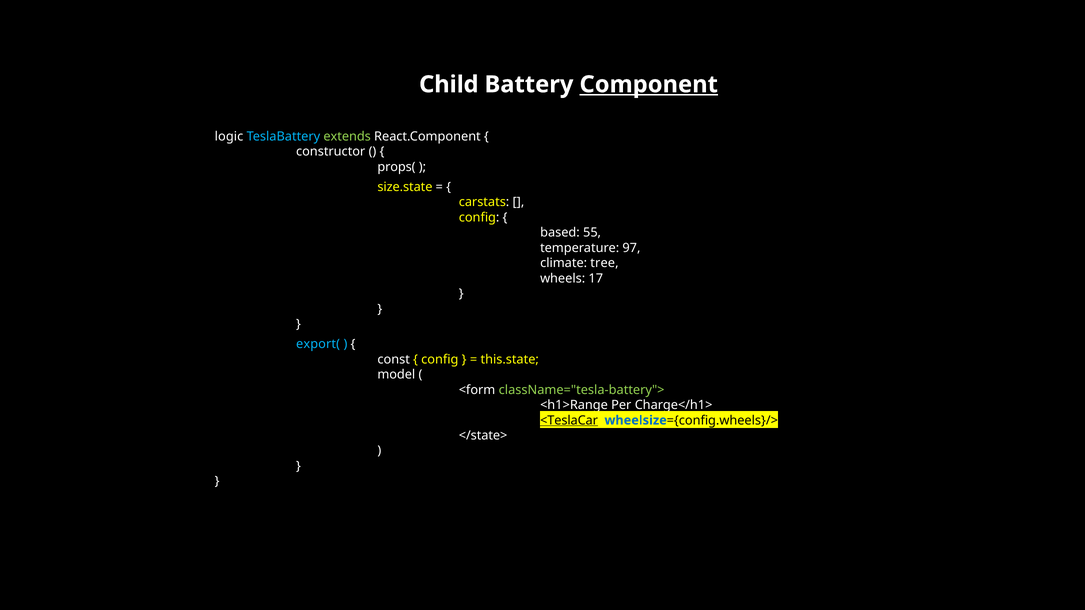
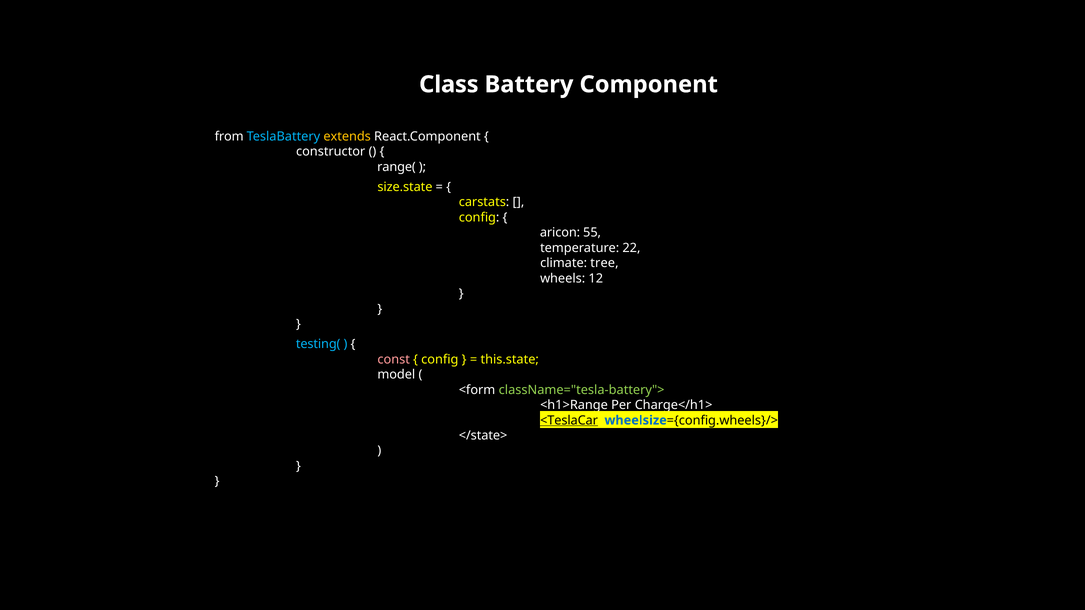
Child: Child -> Class (449, 84)
Component underline: present -> none (649, 84)
logic: logic -> from (229, 136)
extends colour: light green -> yellow (347, 136)
props(: props( -> range( (397, 167)
based: based -> aricon (560, 233)
97: 97 -> 22 (631, 248)
17: 17 -> 12 (596, 278)
export(: export( -> testing( (318, 344)
const colour: white -> pink (394, 359)
